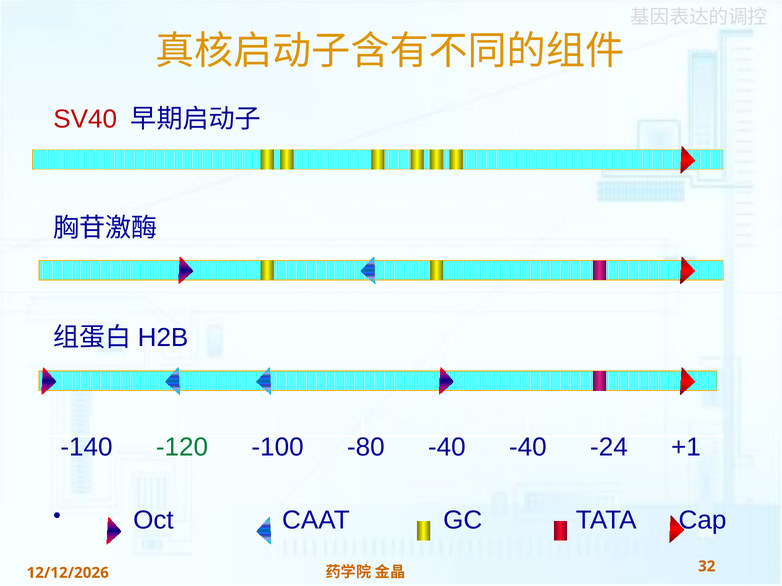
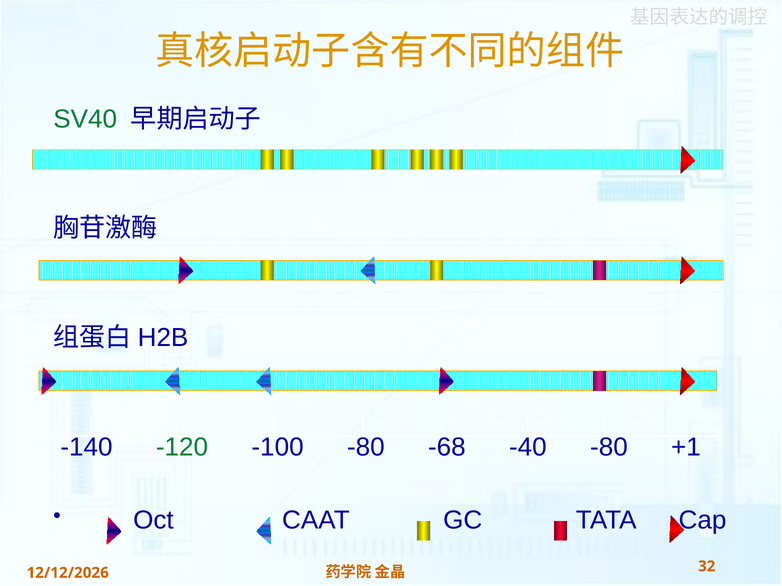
SV40 colour: red -> green (85, 119)
-80 -40: -40 -> -68 (447, 447)
-40 -24: -24 -> -80 (609, 447)
